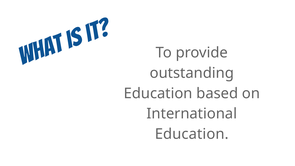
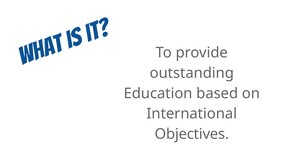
Education: Education -> Objectives (192, 134)
